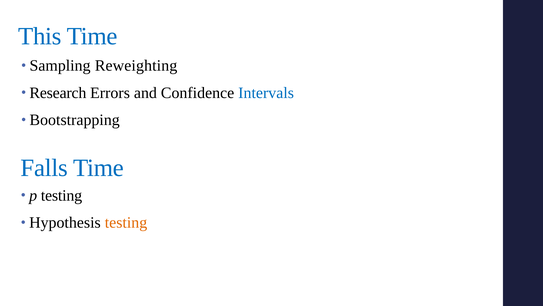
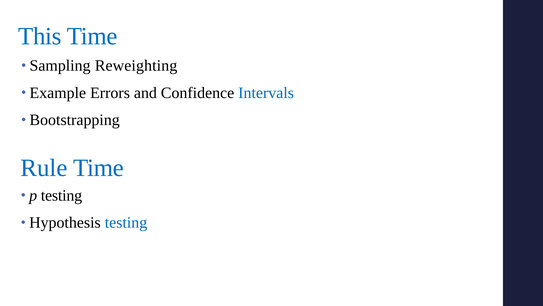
Research: Research -> Example (58, 93)
Falls: Falls -> Rule (44, 168)
testing colour: orange -> blue (126, 222)
